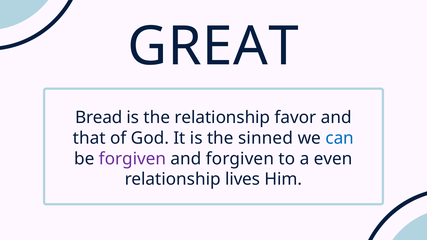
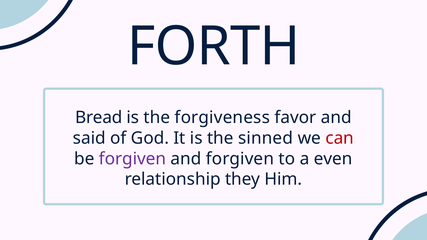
GREAT: GREAT -> FORTH (214, 47)
the relationship: relationship -> forgiveness (222, 118)
that: that -> said (89, 138)
can colour: blue -> red (340, 138)
lives: lives -> they (243, 179)
